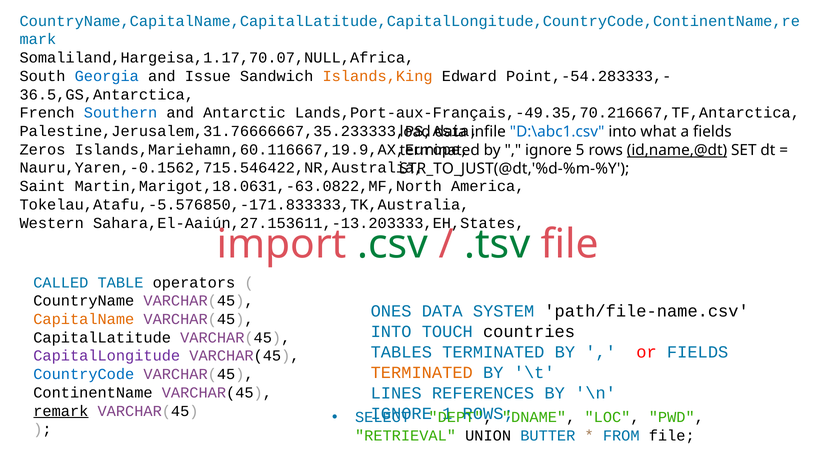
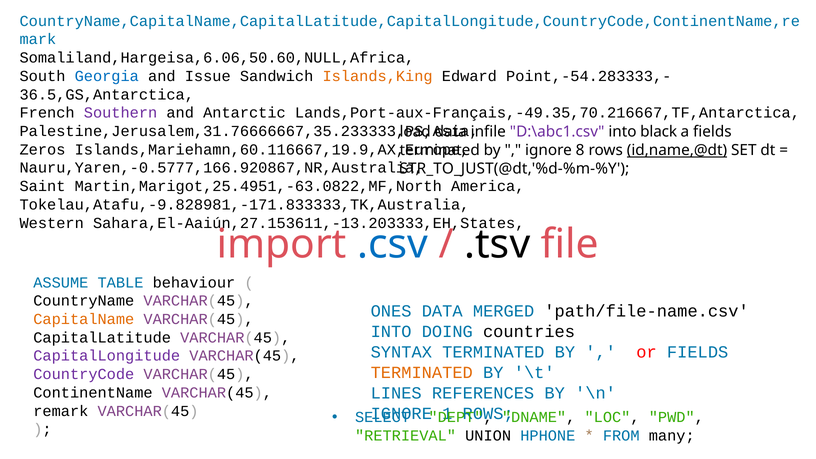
Somaliland,Hargeisa,1.17,70.07,NULL,Africa: Somaliland,Hargeisa,1.17,70.07,NULL,Africa -> Somaliland,Hargeisa,6.06,50.60,NULL,Africa (217, 58)
Southern colour: blue -> purple (121, 113)
D:\abc1.csv colour: blue -> purple (557, 132)
what: what -> black (659, 132)
5: 5 -> 8 (580, 150)
Nauru,Yaren,-0.1562,715.546422,NR,Australia: Nauru,Yaren,-0.1562,715.546422,NR,Australia -> Nauru,Yaren,-0.5777,166.920867,NR,Australia (222, 168)
Martin,Marigot,18.0631,-63.0822,MF,North: Martin,Marigot,18.0631,-63.0822,MF,North -> Martin,Marigot,25.4951,-63.0822,MF,North (258, 186)
Tokelau,Atafu,-5.576850,-171.833333,TK,Australia: Tokelau,Atafu,-5.576850,-171.833333,TK,Australia -> Tokelau,Atafu,-9.828981,-171.833333,TK,Australia (244, 205)
.csv colour: green -> blue (393, 244)
.tsv colour: green -> black (497, 244)
CALLED: CALLED -> ASSUME (61, 282)
operators: operators -> behaviour (194, 282)
SYSTEM: SYSTEM -> MERGED (504, 311)
TOUCH: TOUCH -> DOING (447, 332)
TABLES: TABLES -> SYNTAX (401, 352)
CountryCode colour: blue -> purple (84, 374)
remark underline: present -> none (61, 411)
BUTTER: BUTTER -> HPHONE (548, 436)
FROM file: file -> many (672, 436)
